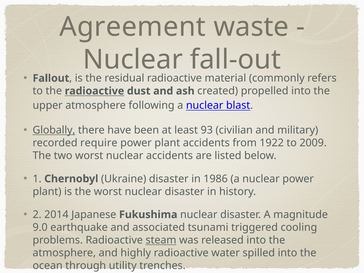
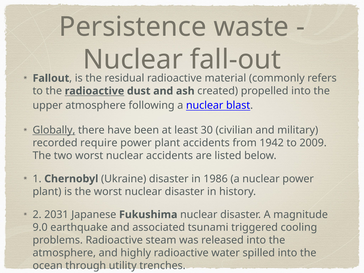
Agreement: Agreement -> Persistence (133, 27)
93: 93 -> 30 (207, 130)
1922: 1922 -> 1942 (272, 143)
2014: 2014 -> 2031 (56, 215)
steam underline: present -> none (161, 240)
